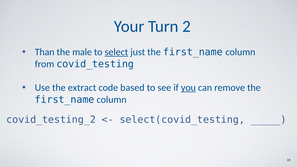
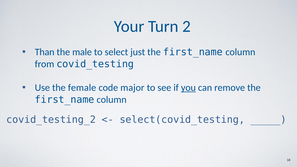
select underline: present -> none (116, 52)
extract: extract -> female (82, 88)
based: based -> major (132, 88)
